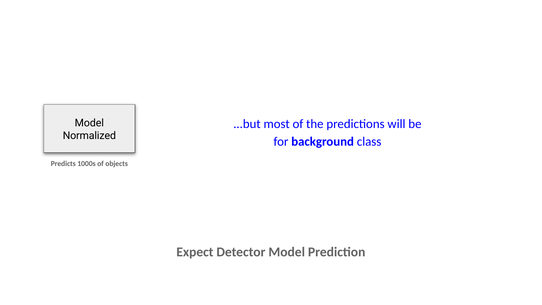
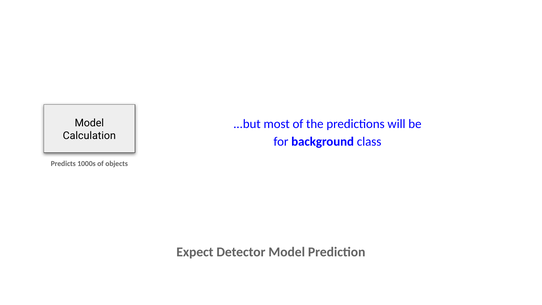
Normalized: Normalized -> Calculation (89, 136)
